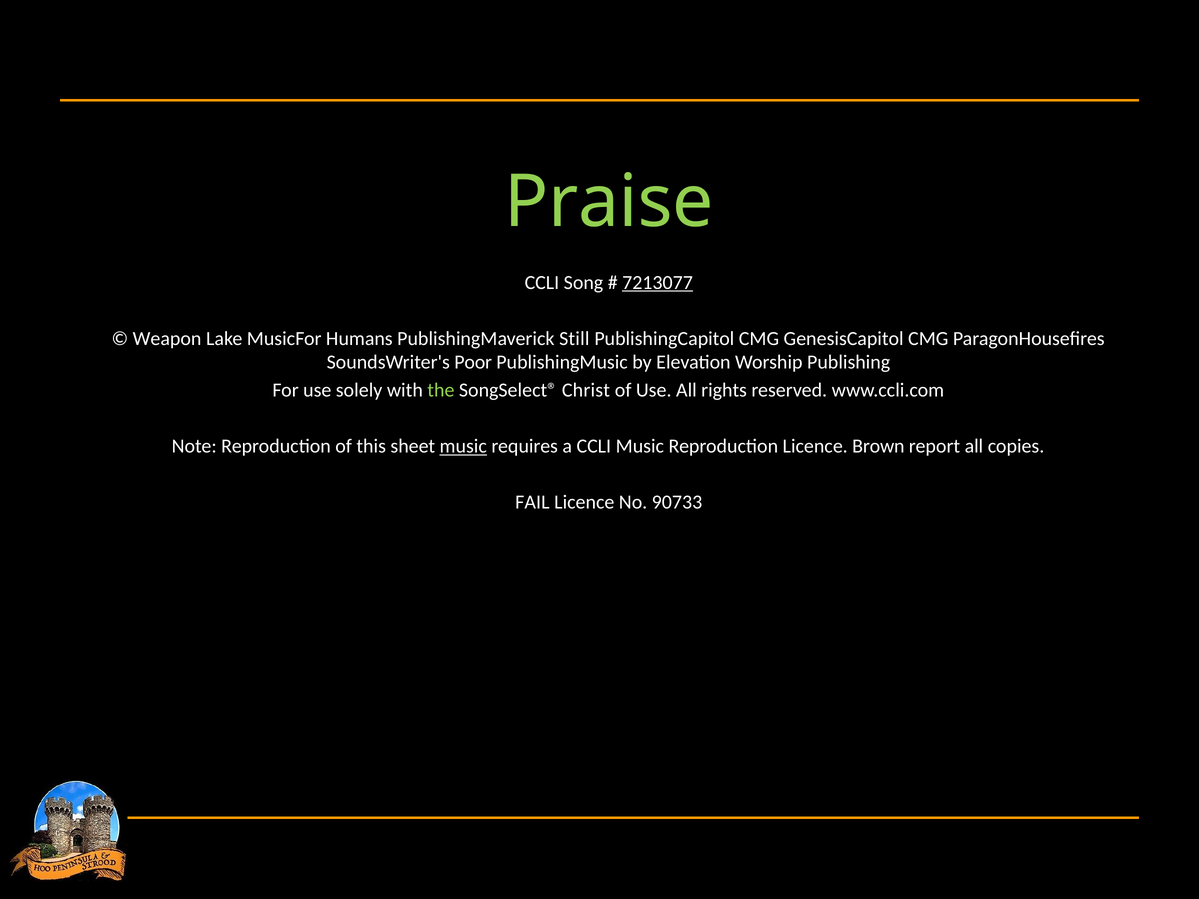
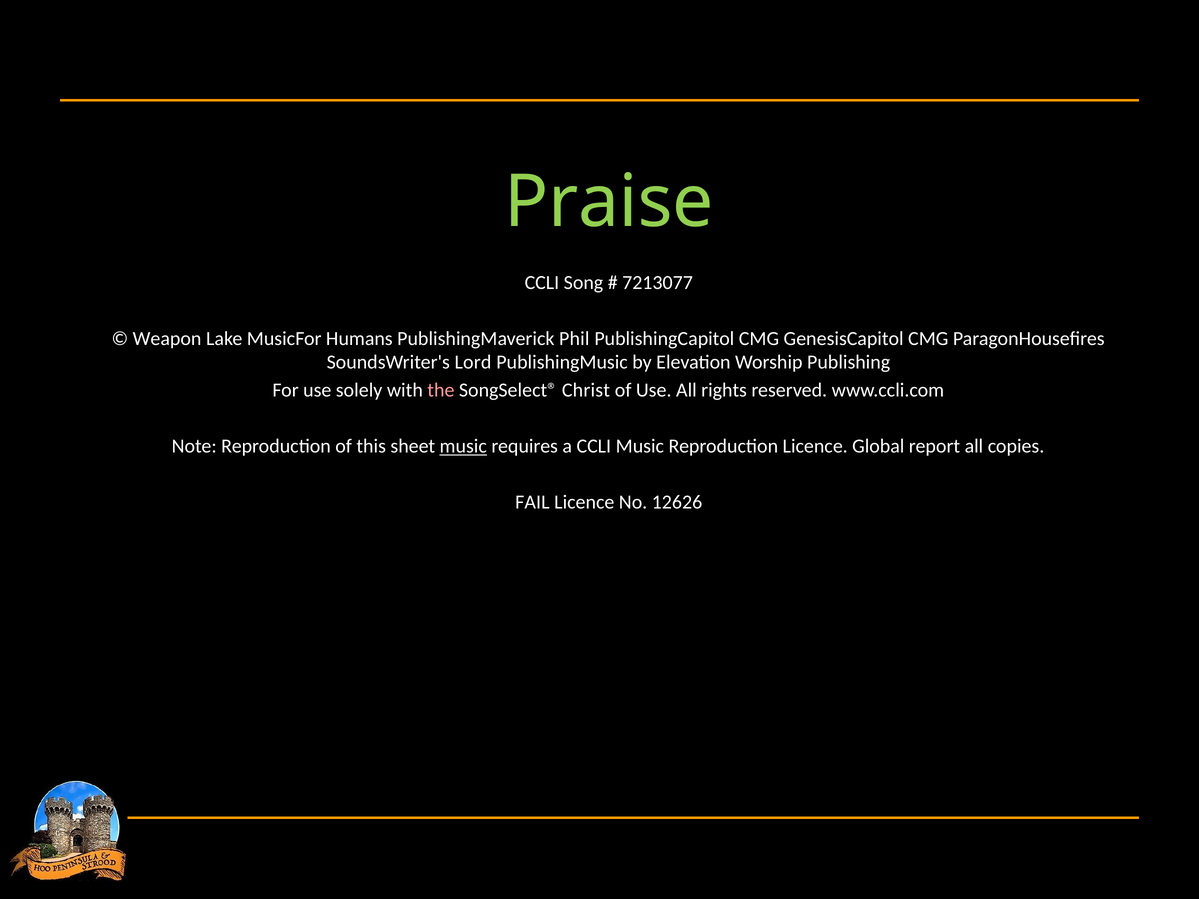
7213077 underline: present -> none (658, 283)
Still: Still -> Phil (574, 339)
Poor: Poor -> Lord (473, 363)
the colour: light green -> pink (441, 390)
Brown: Brown -> Global (878, 446)
90733: 90733 -> 12626 (677, 502)
